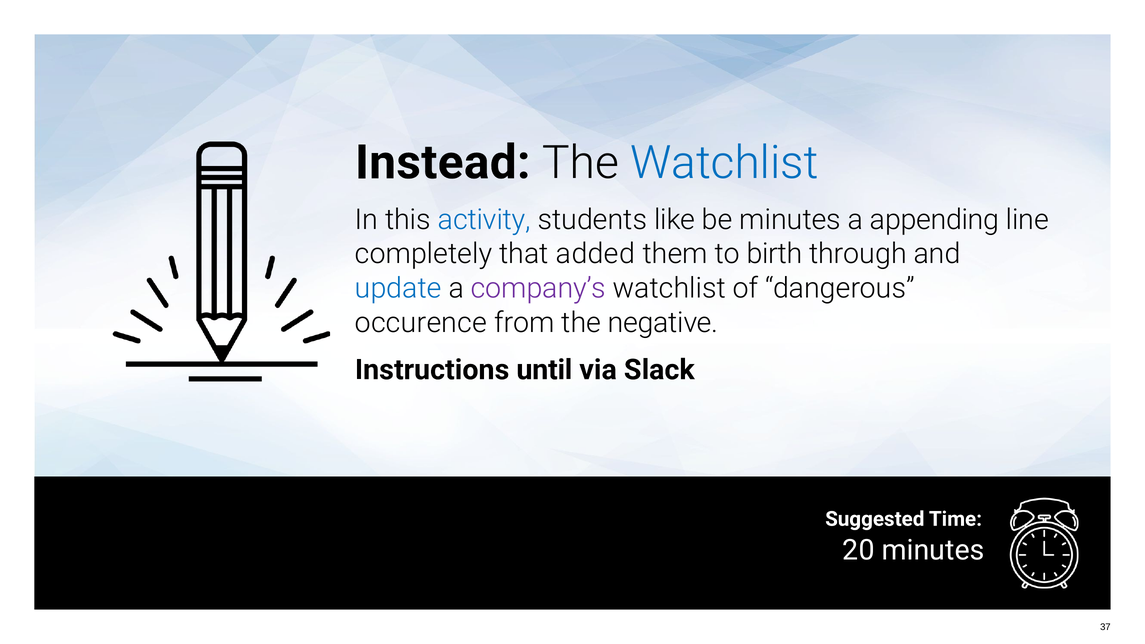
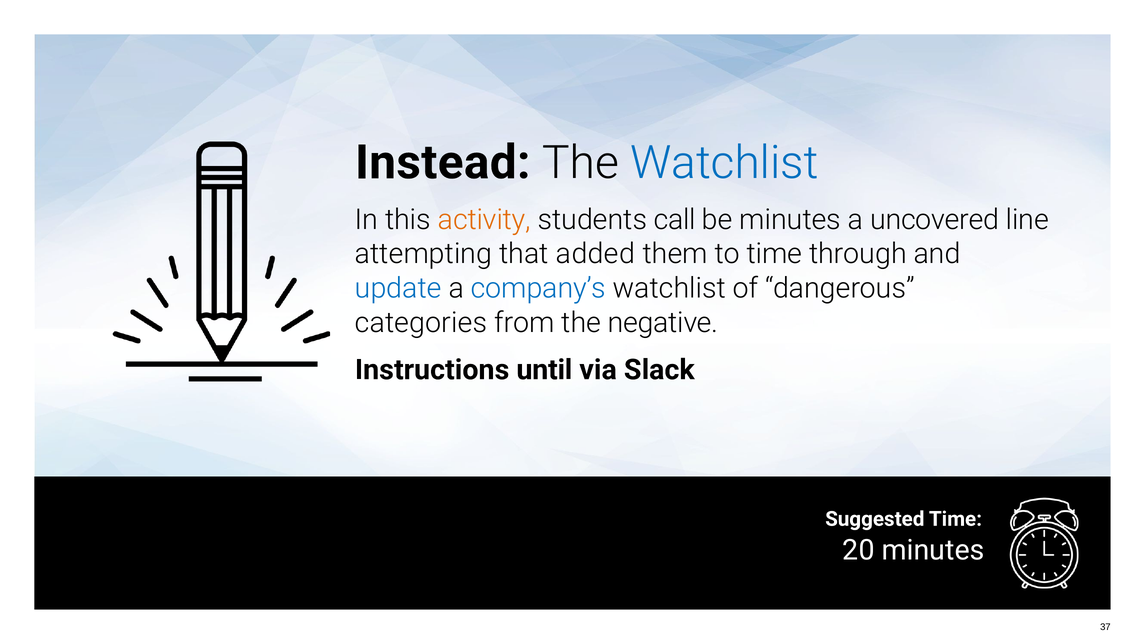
activity colour: blue -> orange (484, 220)
like: like -> call (675, 220)
appending: appending -> uncovered (935, 220)
completely: completely -> attempting (423, 254)
to birth: birth -> time (774, 254)
company’s colour: purple -> blue (538, 288)
occurence: occurence -> categories (421, 323)
